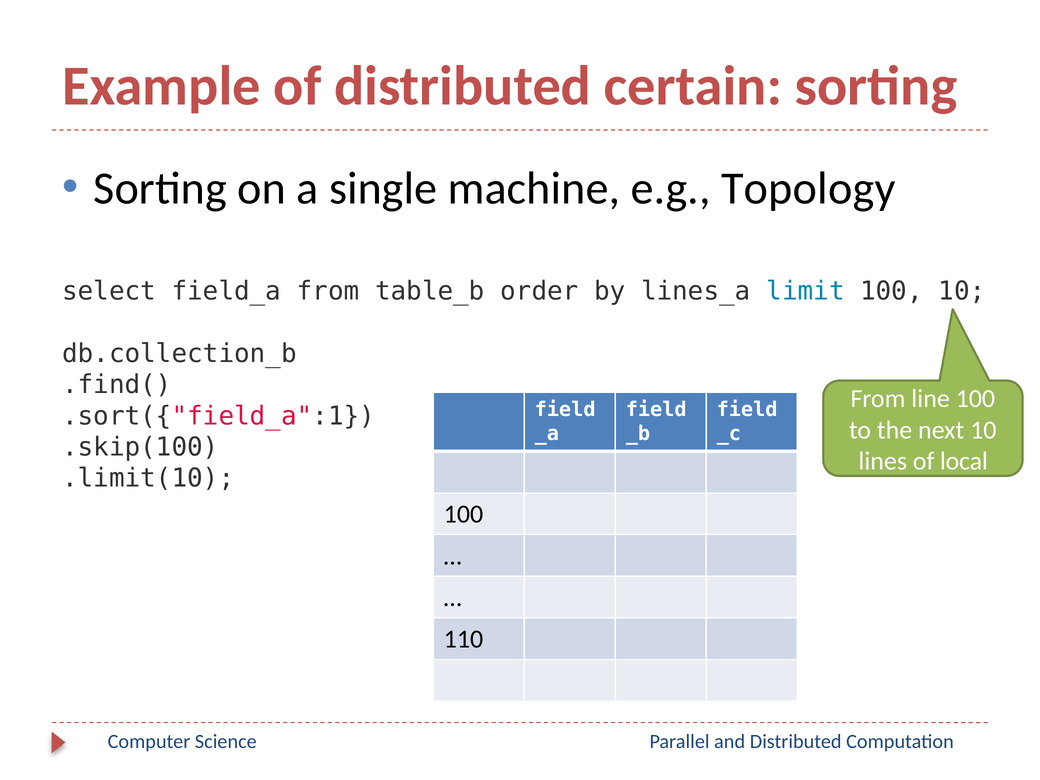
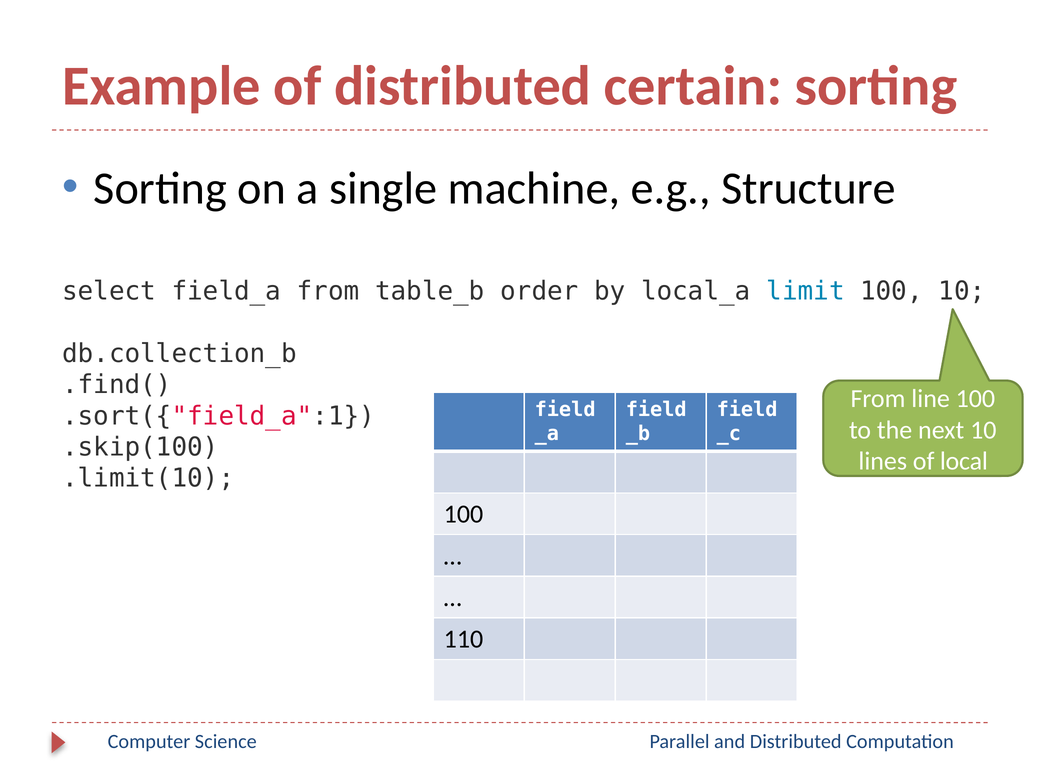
Topology: Topology -> Structure (808, 189)
lines_a: lines_a -> local_a (696, 291)
